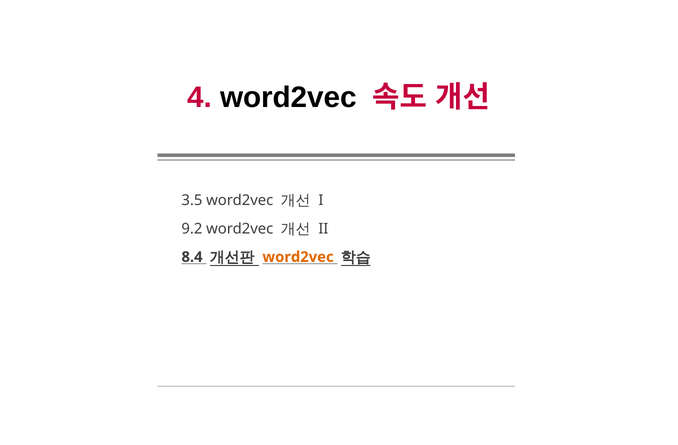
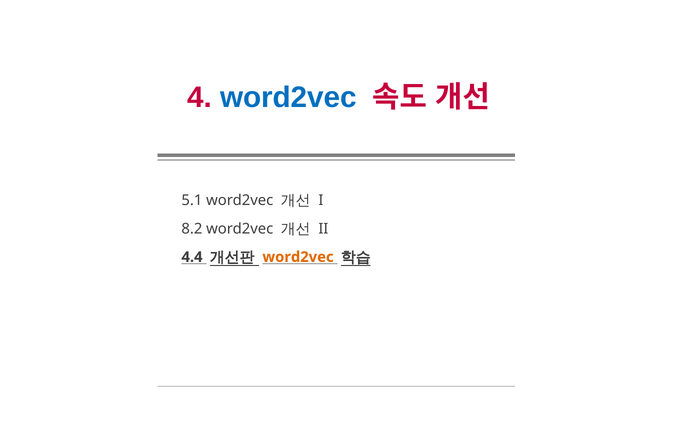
word2vec colour: black -> blue (289, 97)
3.5: 3.5 -> 5.1 (192, 200)
9.2: 9.2 -> 8.2 (192, 229)
8.4: 8.4 -> 4.4 (192, 257)
